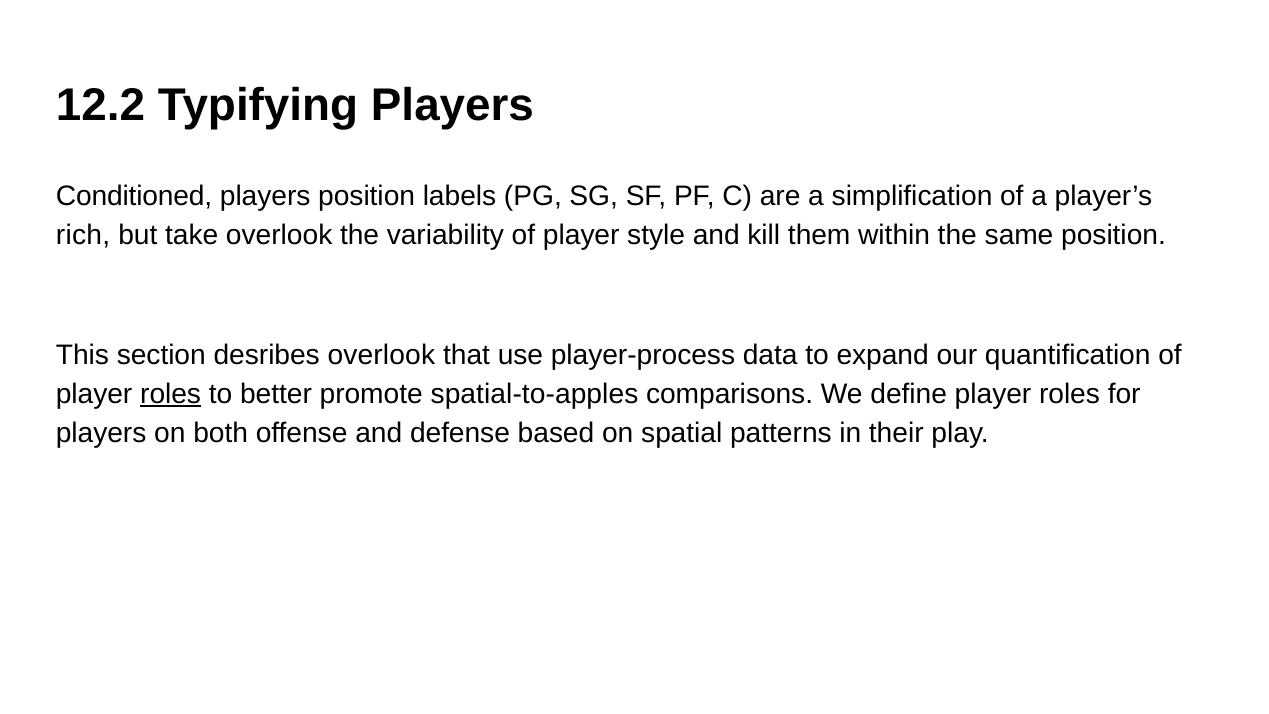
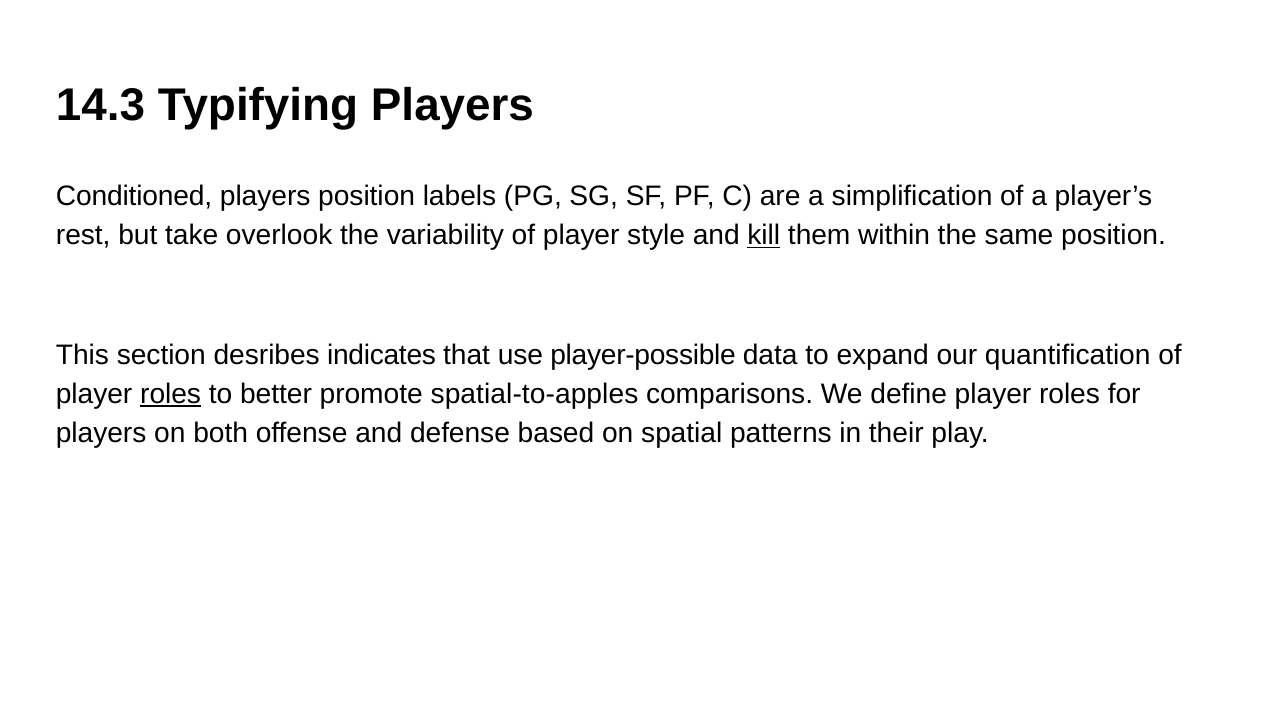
12.2: 12.2 -> 14.3 (100, 105)
rich: rich -> rest (83, 235)
kill underline: none -> present (764, 235)
desribes overlook: overlook -> indicates (382, 355)
player-process: player-process -> player-possible (643, 355)
